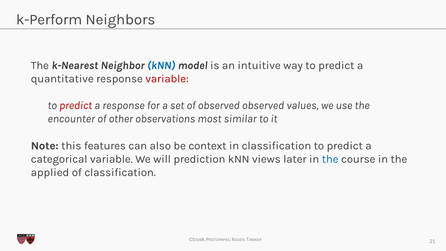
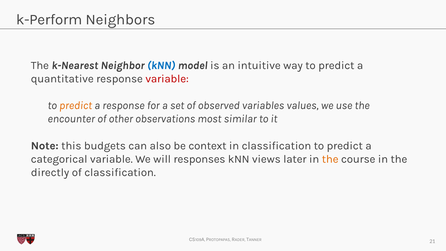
predict colour: red -> orange (76, 105)
observed observed: observed -> variables (263, 105)
features: features -> budgets (105, 146)
prediction: prediction -> responses (199, 159)
the colour: blue -> orange (330, 159)
applied: applied -> directly (50, 172)
